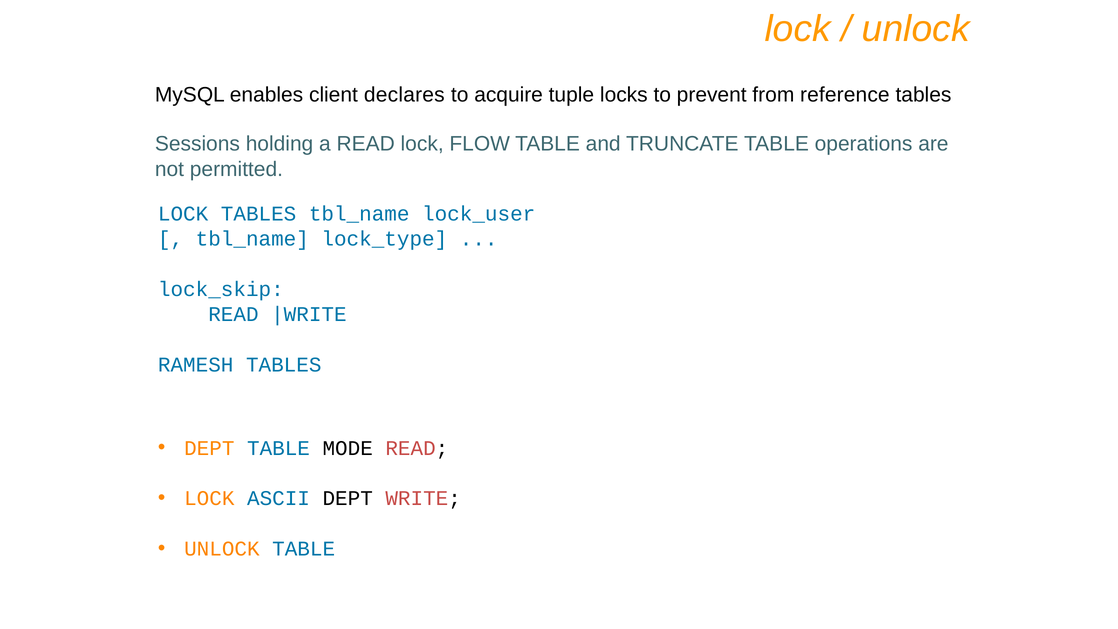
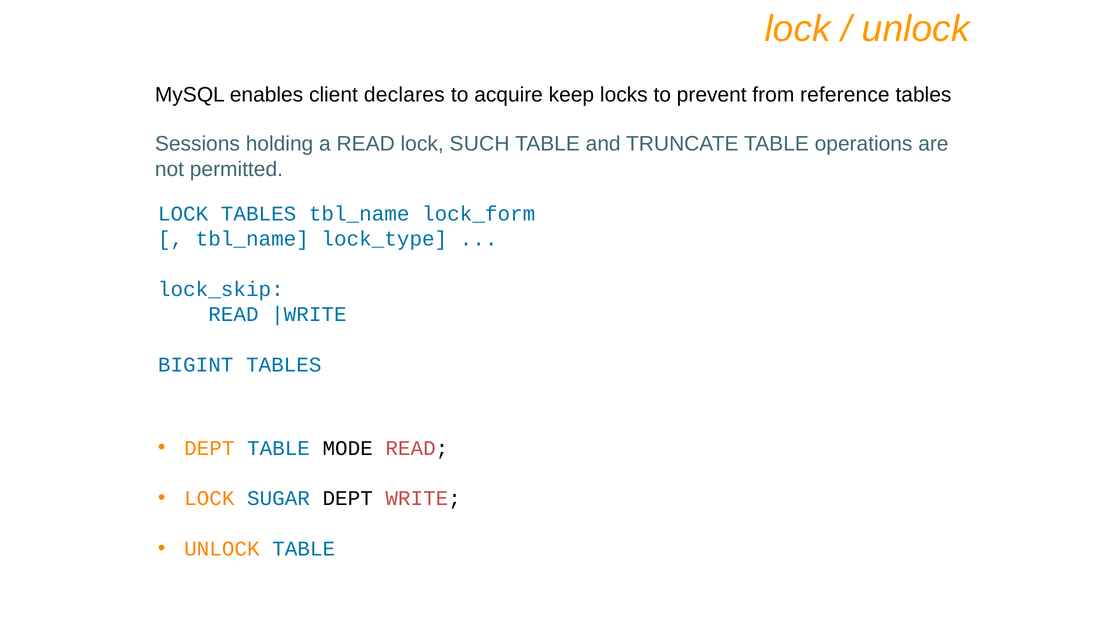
tuple: tuple -> keep (571, 95)
FLOW: FLOW -> SUCH (480, 144)
lock_user: lock_user -> lock_form (479, 214)
RAMESH: RAMESH -> BIGINT (196, 365)
ASCII: ASCII -> SUGAR (279, 498)
